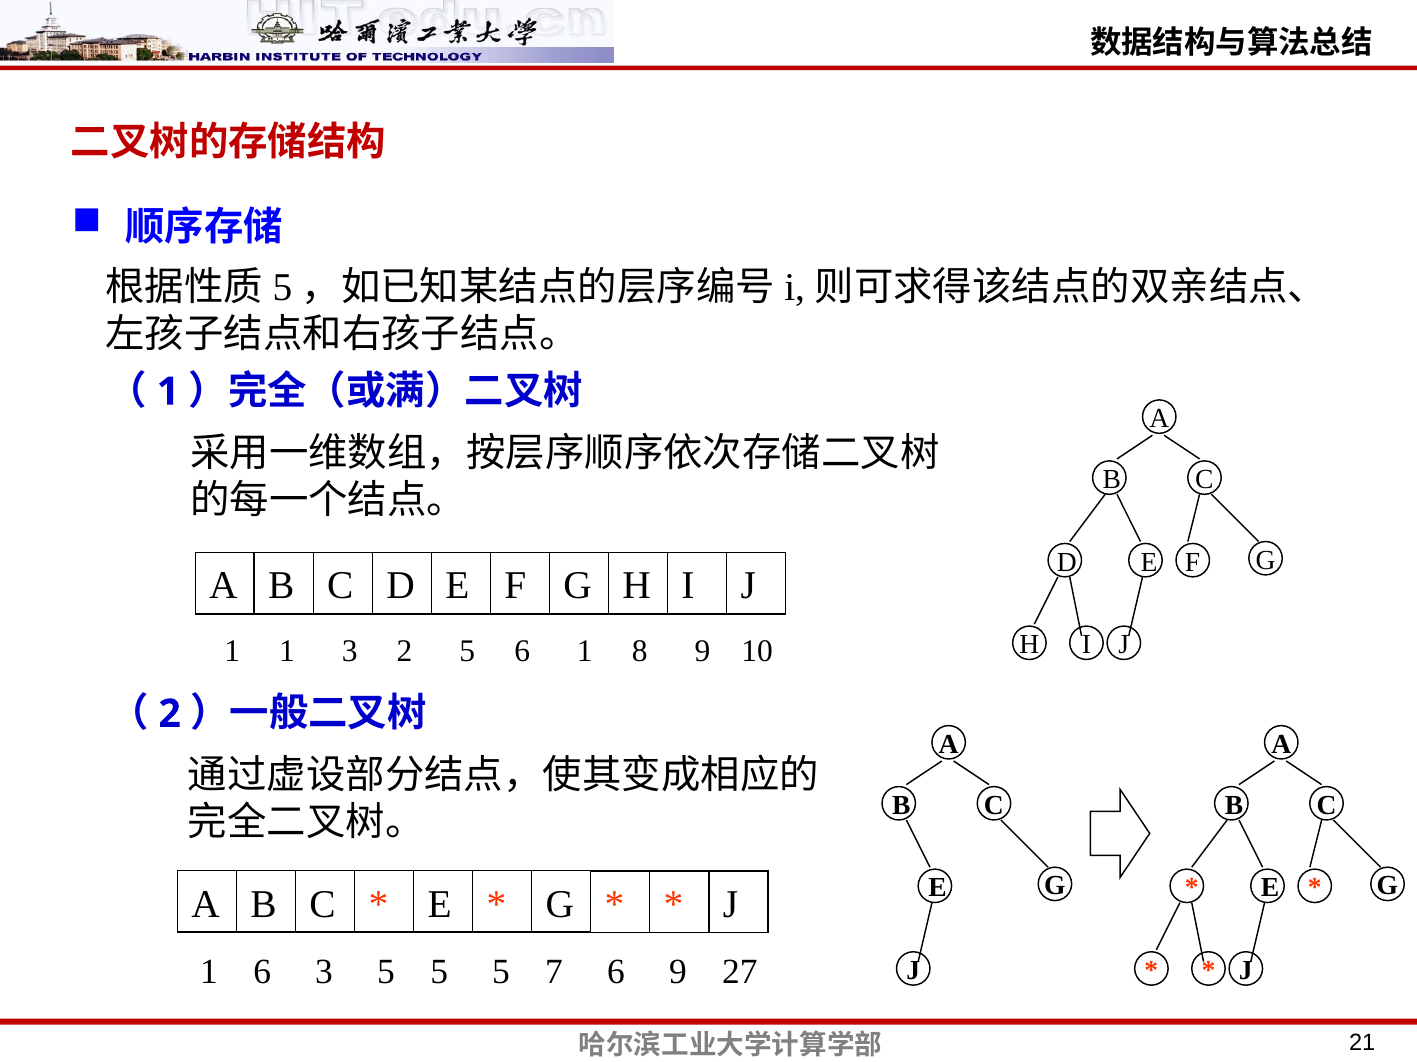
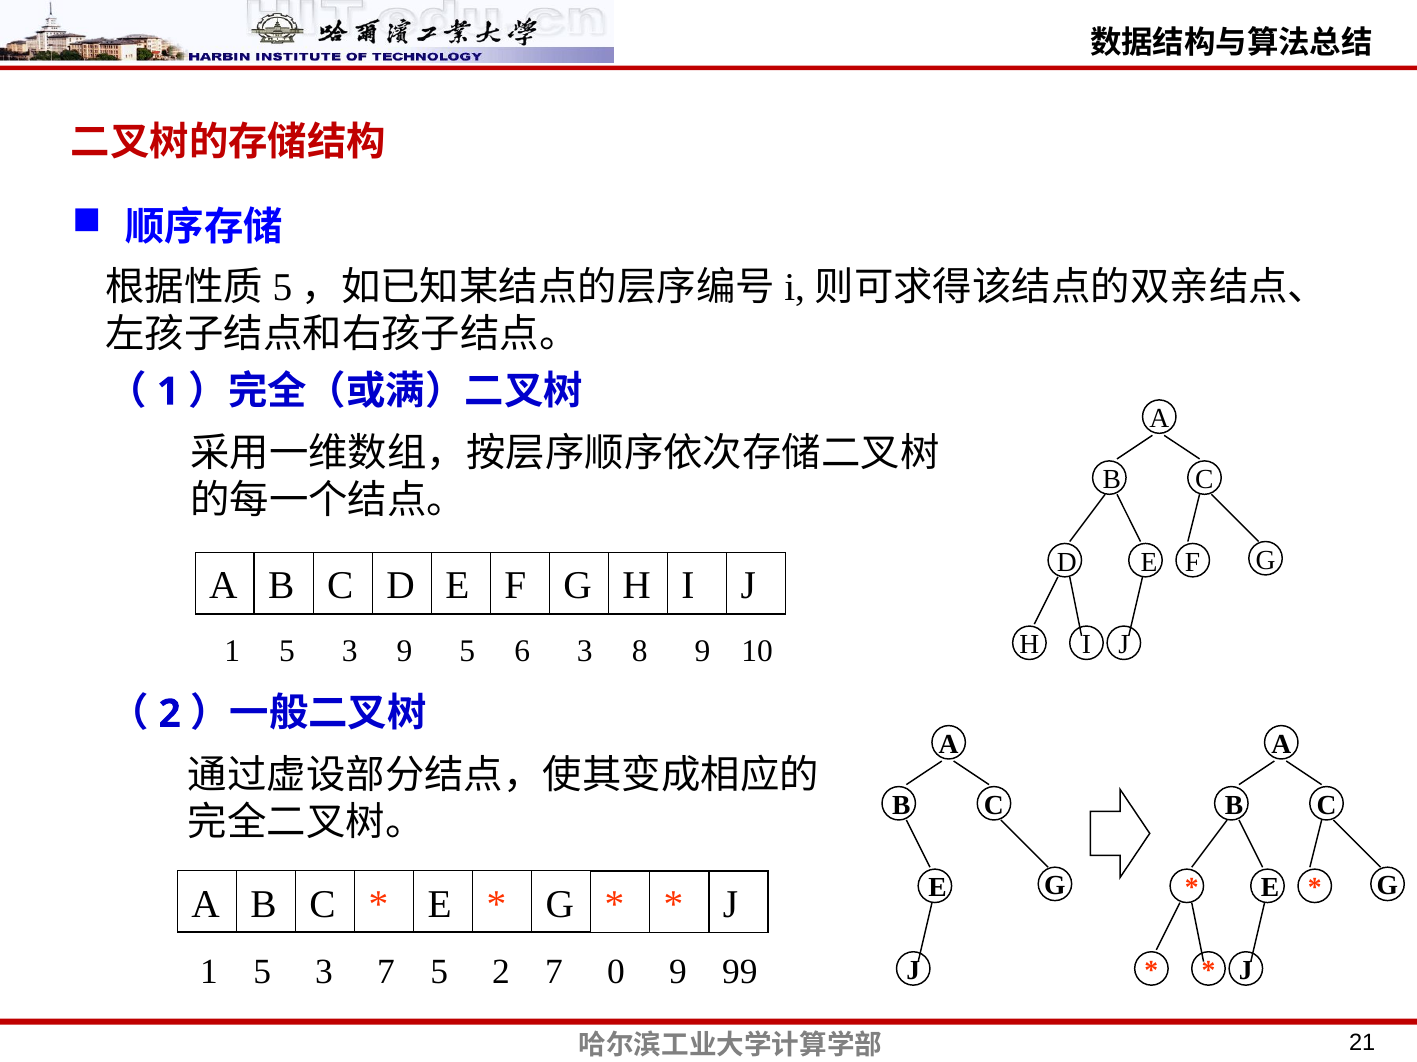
1: 1 -> 5 (287, 652)
3 2: 2 -> 9 (405, 652)
6 1: 1 -> 3 (585, 652)
6: 6 -> 5 (262, 973)
3 5: 5 -> 7 (386, 973)
5: 5 -> 2 (501, 973)
7 6: 6 -> 0 (616, 973)
27: 27 -> 99 (740, 973)
